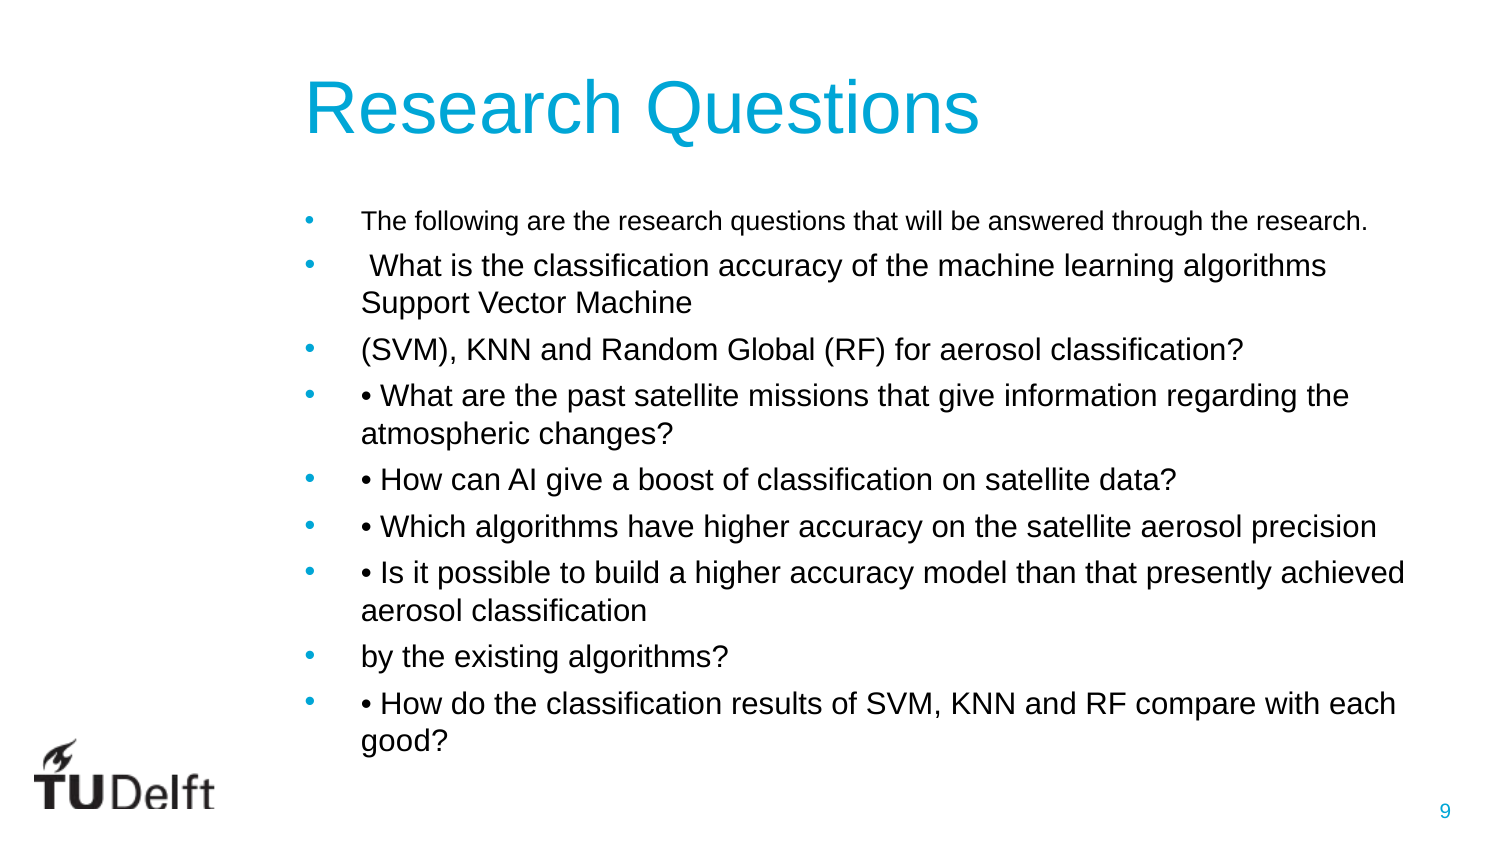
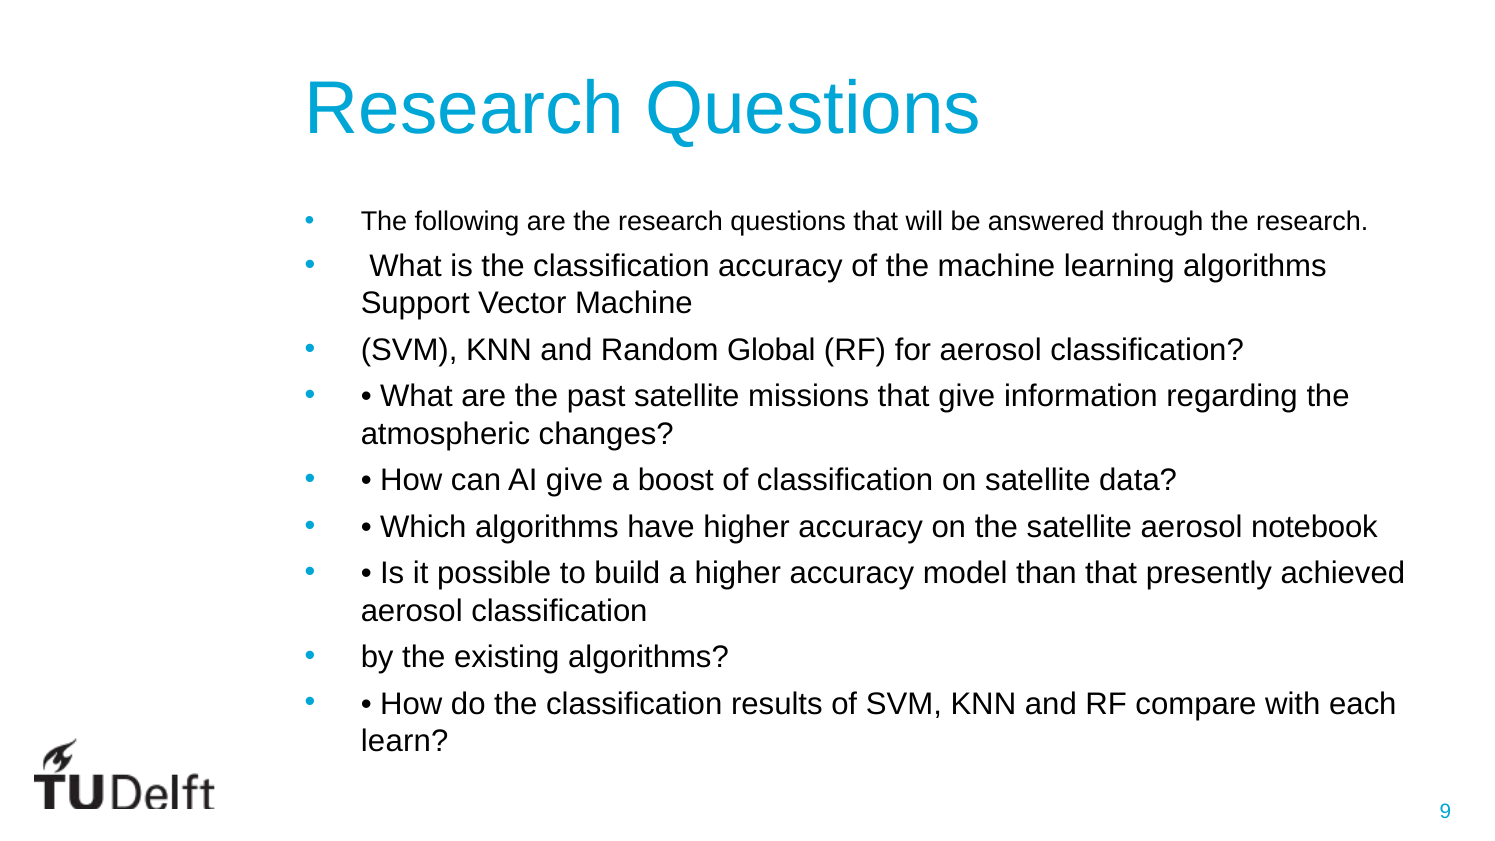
precision: precision -> notebook (1314, 527)
good: good -> learn (405, 741)
